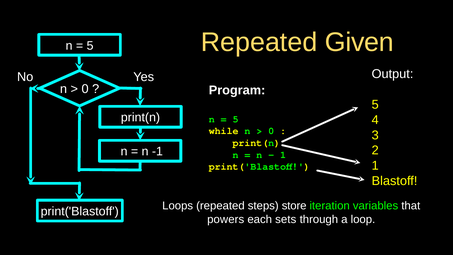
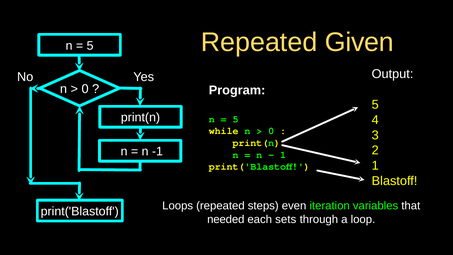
store: store -> even (294, 206)
powers: powers -> needed (226, 219)
